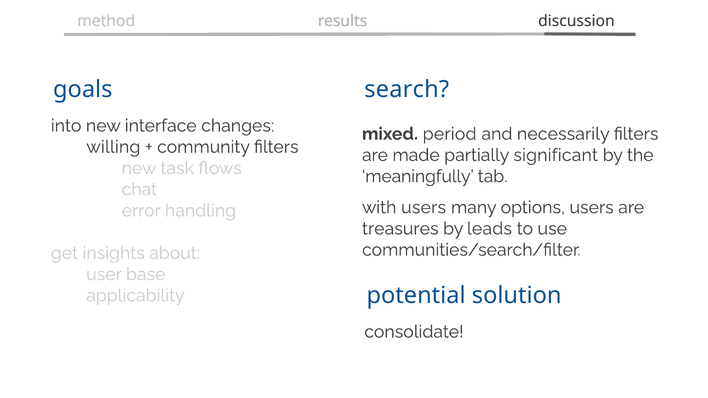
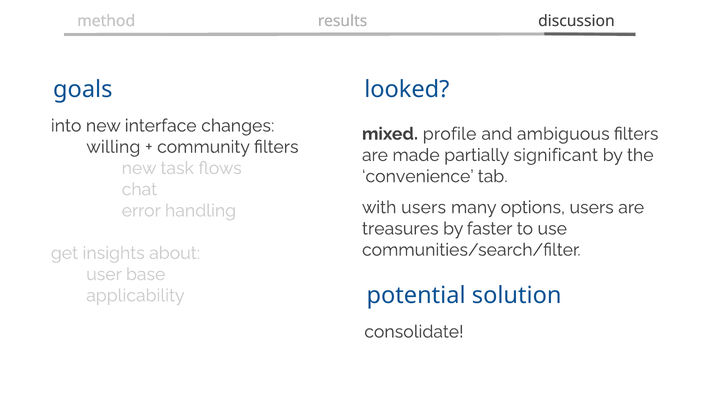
search: search -> looked (407, 89)
period: period -> profile (450, 134)
necessarily: necessarily -> ambiguous (563, 134)
meaningfully: meaningfully -> convenience (418, 176)
leads: leads -> faster (490, 229)
